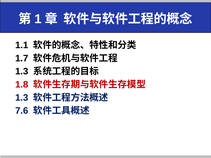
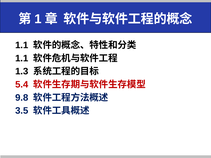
1.7: 1.7 -> 1.1 (22, 58)
1.8: 1.8 -> 5.4 (22, 85)
1.3: 1.3 -> 9.8 (22, 98)
7.6: 7.6 -> 3.5 (22, 111)
